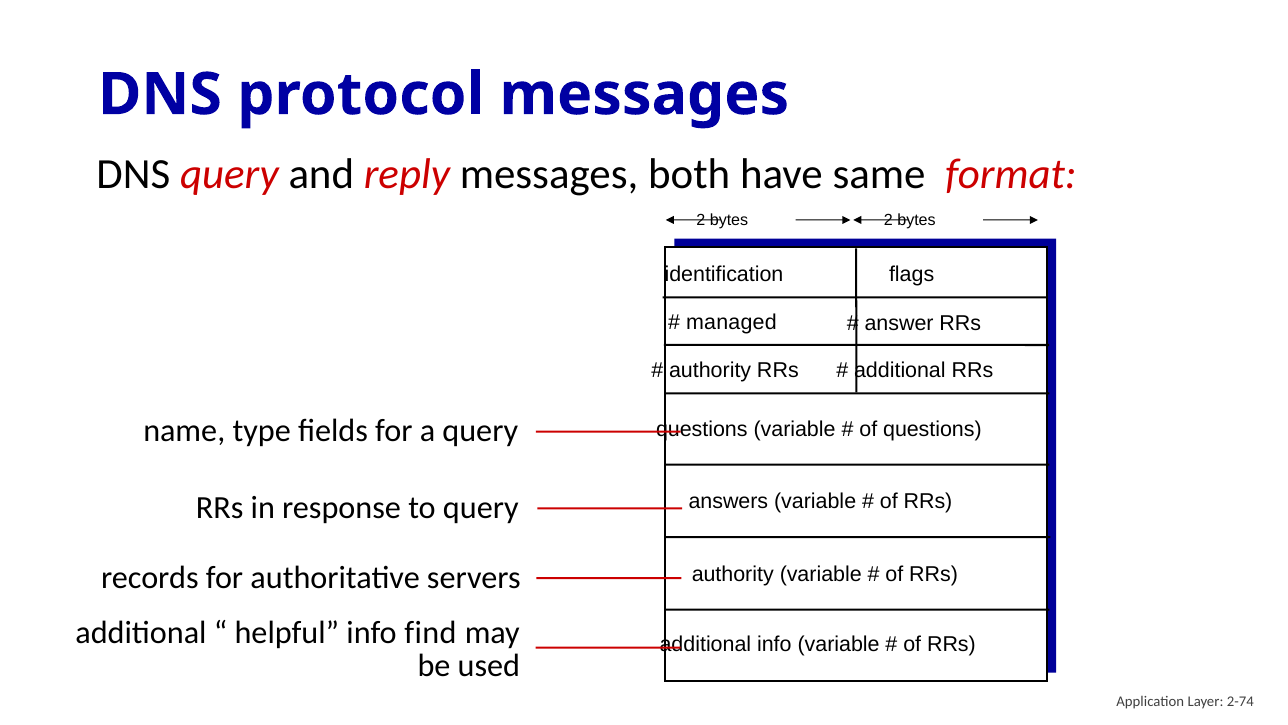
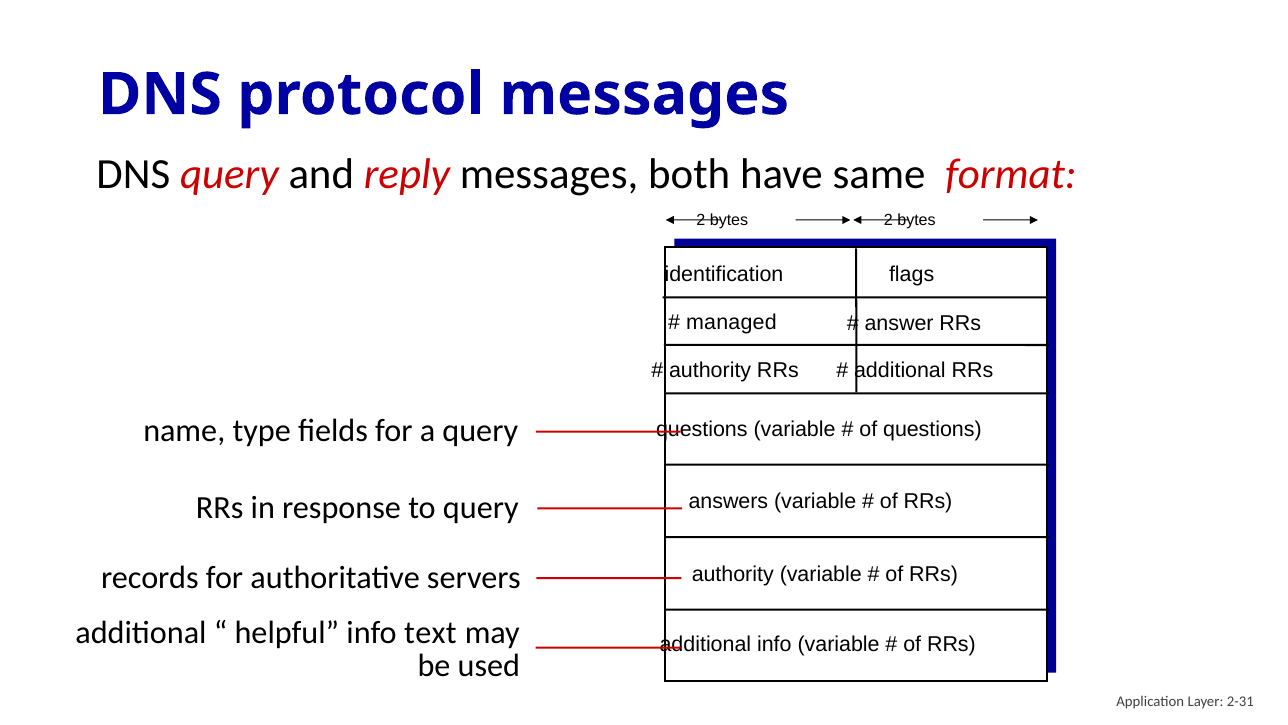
find: find -> text (430, 633)
2-74: 2-74 -> 2-31 (1240, 701)
